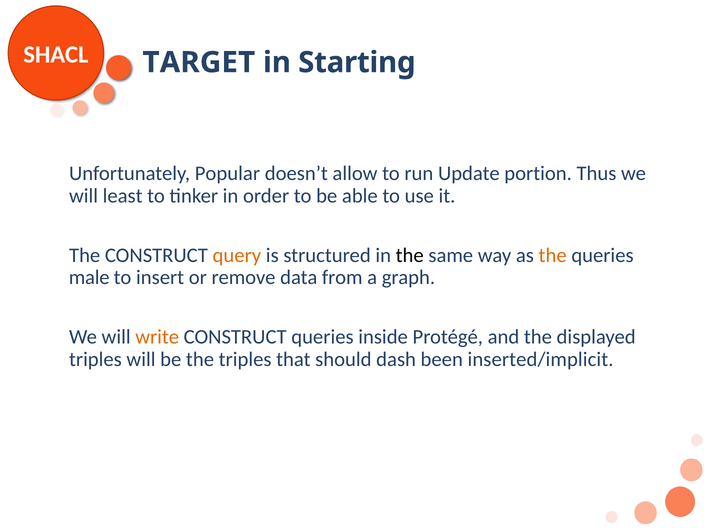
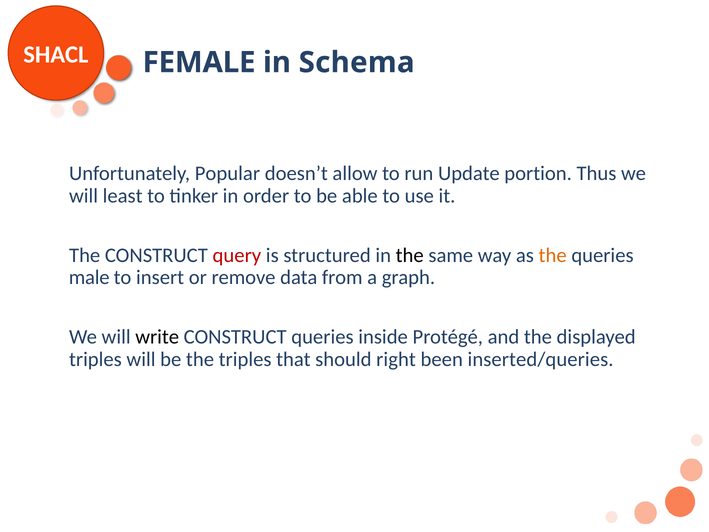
TARGET: TARGET -> FEMALE (199, 62)
Starting: Starting -> Schema (357, 62)
query colour: orange -> red (237, 255)
write colour: orange -> black (157, 337)
dash: dash -> right (396, 359)
inserted/implicit: inserted/implicit -> inserted/queries (541, 359)
